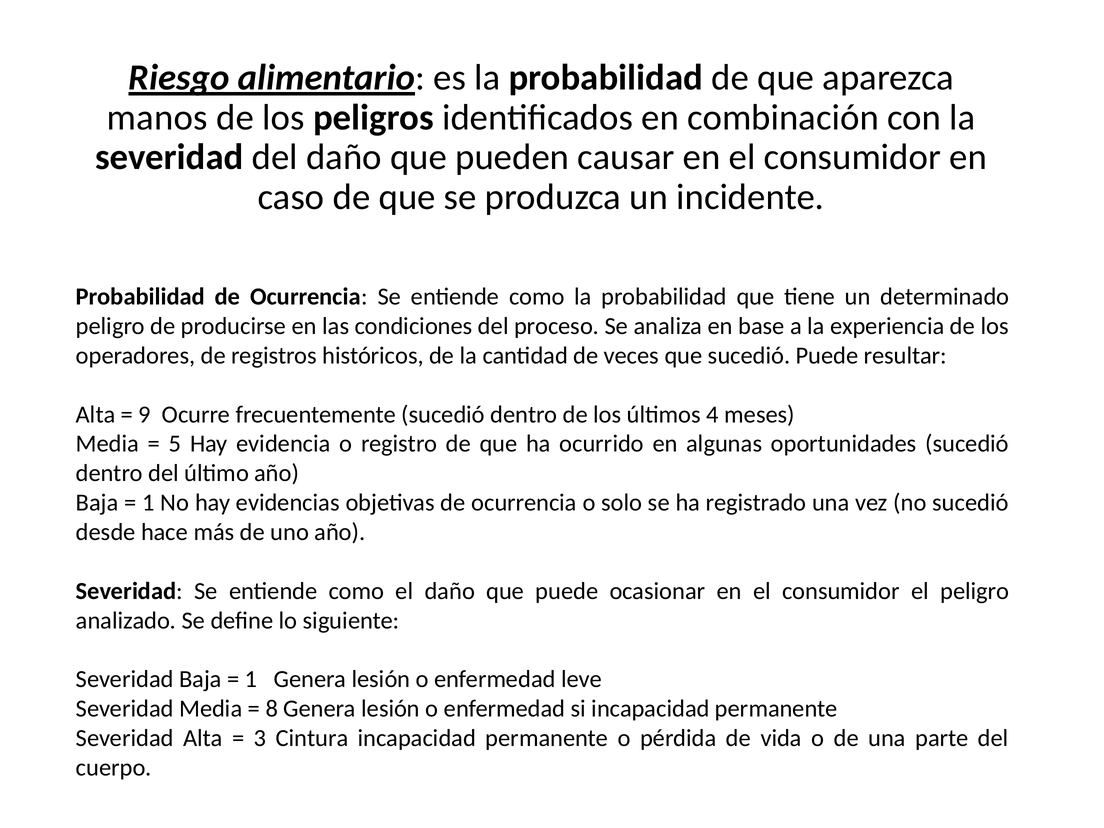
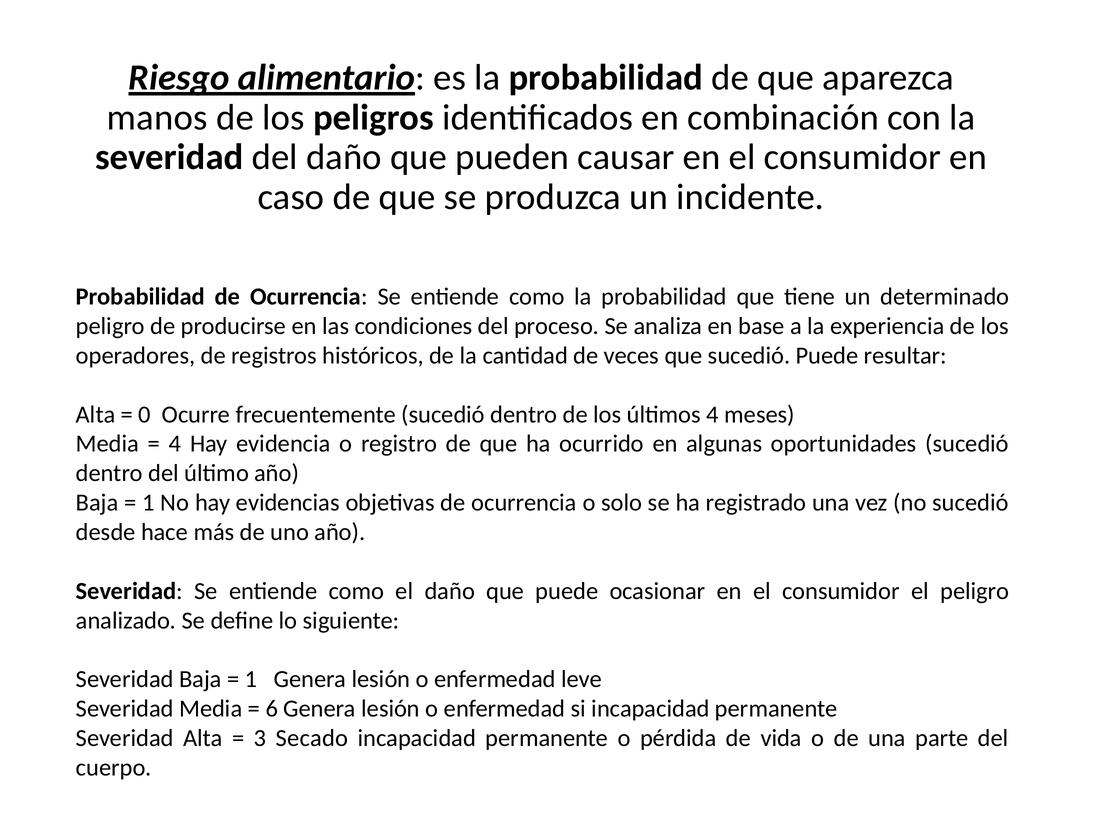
9: 9 -> 0 (145, 414)
5: 5 -> 4 (175, 444)
8: 8 -> 6 (272, 709)
Cintura: Cintura -> Secado (312, 738)
